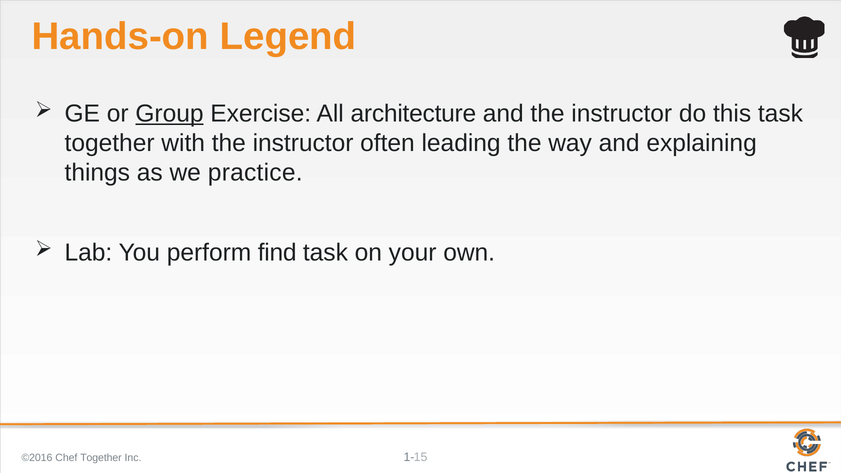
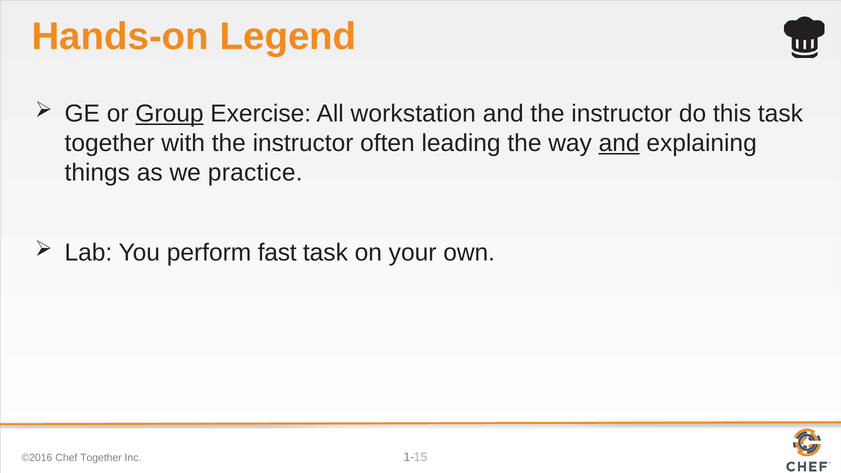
architecture: architecture -> workstation (413, 114)
and underline: none -> present (619, 143)
find: find -> fast (277, 253)
